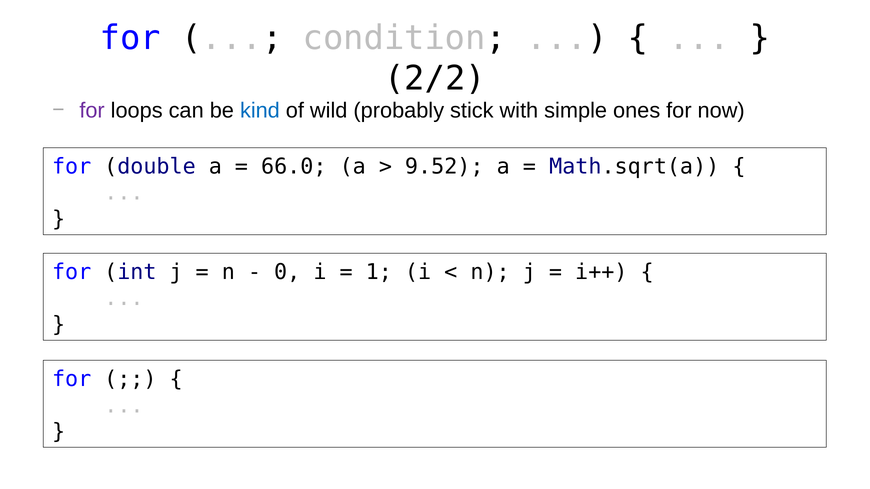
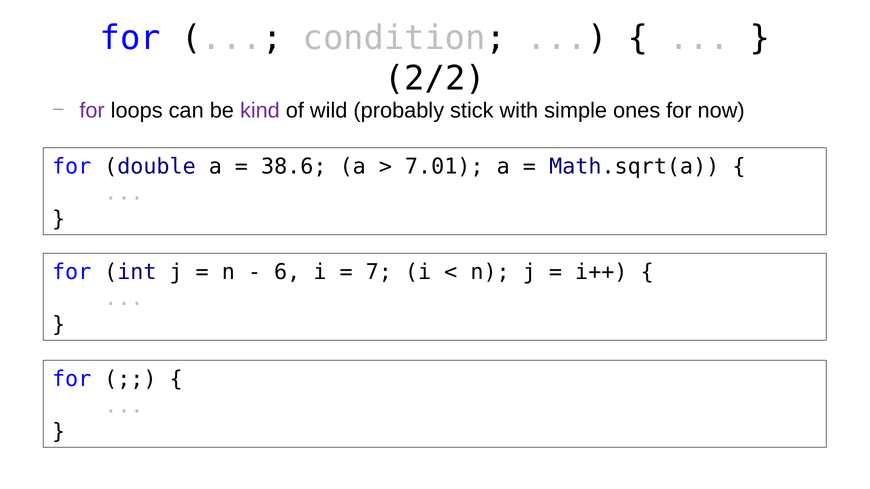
kind colour: blue -> purple (260, 111)
66.0: 66.0 -> 38.6 (294, 167)
9.52: 9.52 -> 7.01 (444, 167)
0: 0 -> 6 (287, 272)
1: 1 -> 7 (379, 272)
